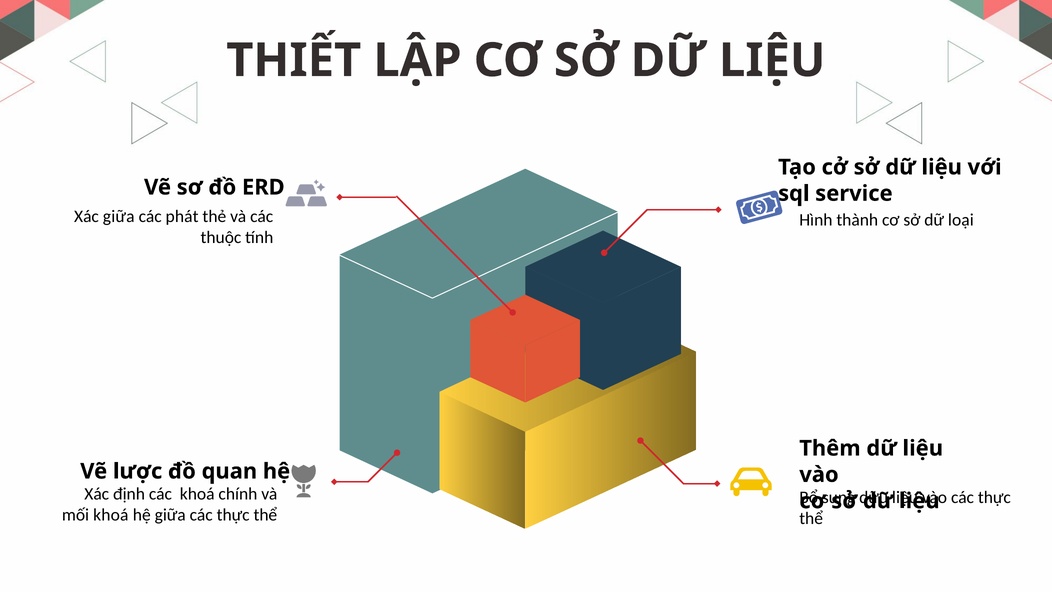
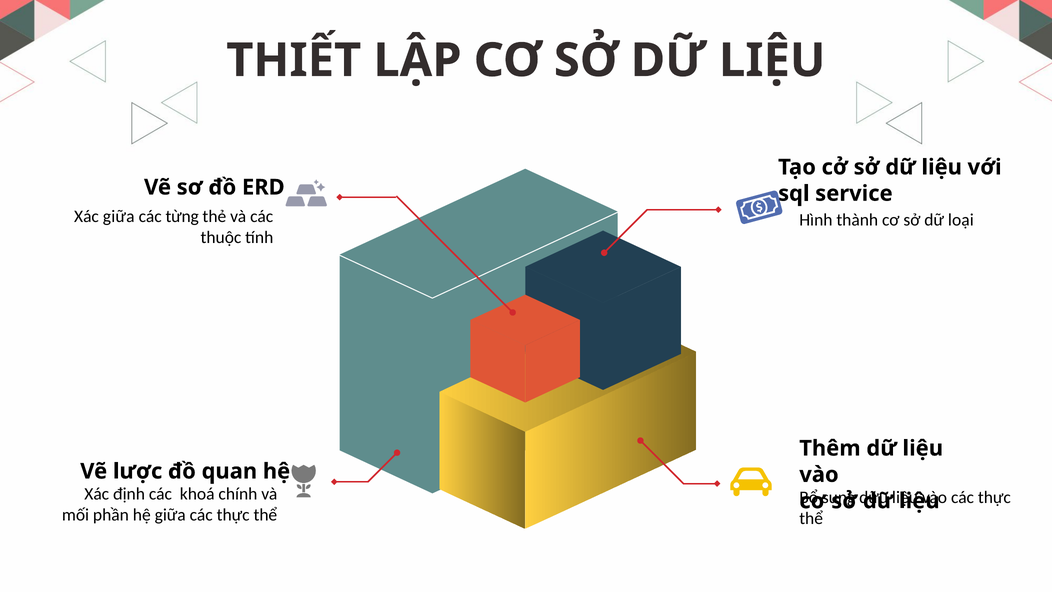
phát: phát -> từng (182, 217)
mối khoá: khoá -> phần (111, 515)
